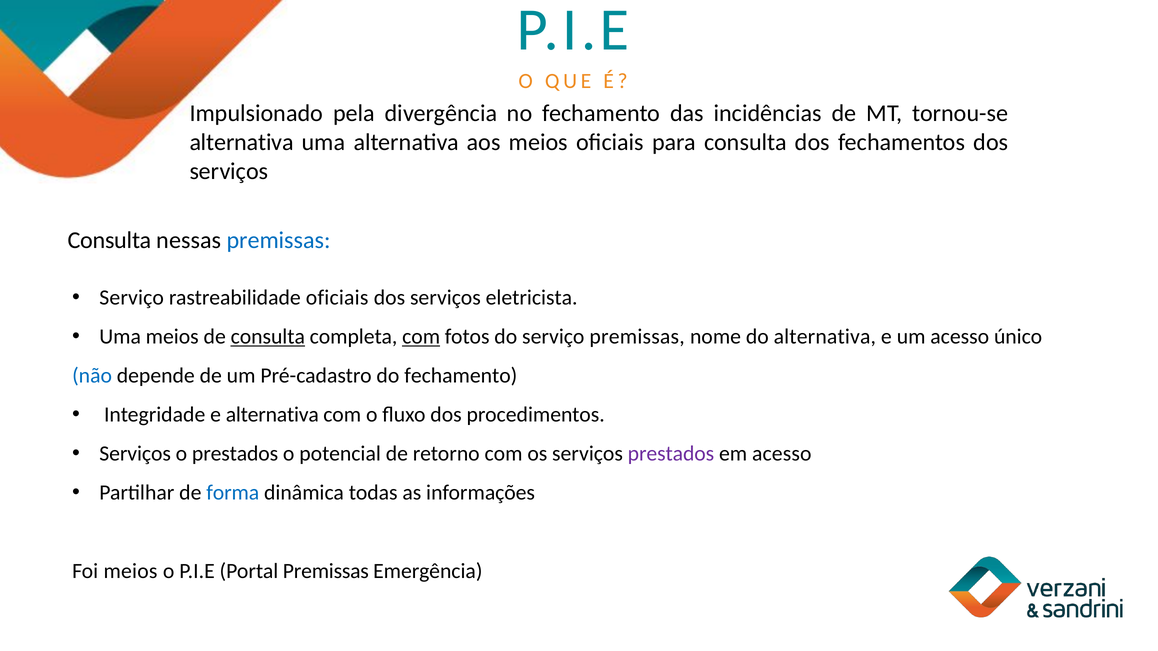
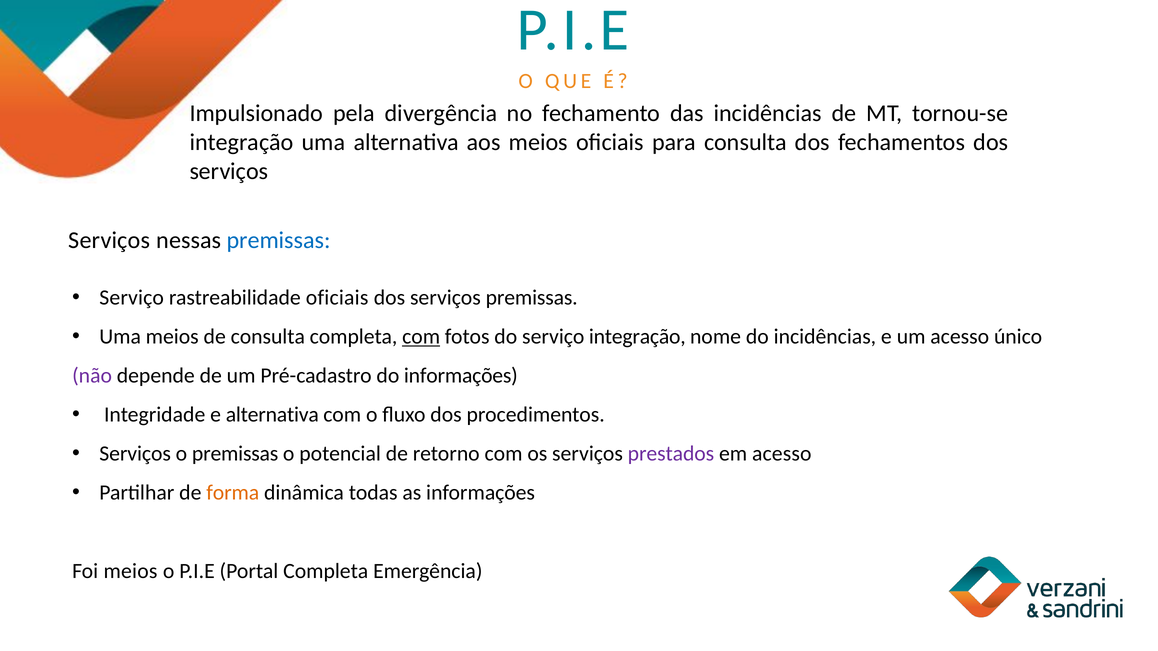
alternativa: alternativa -> integração (242, 142)
Consulta: Consulta -> Serviços (109, 240)
serviços eletricista: eletricista -> premissas (532, 298)
consulta underline: present -> none (268, 337)
serviço premissas: premissas -> integração (637, 337)
do alternativa: alternativa -> incidências (825, 337)
não colour: blue -> purple (92, 376)
do fechamento: fechamento -> informações (461, 376)
o prestados: prestados -> premissas (235, 454)
forma colour: blue -> orange (233, 493)
Portal Premissas: Premissas -> Completa (326, 571)
